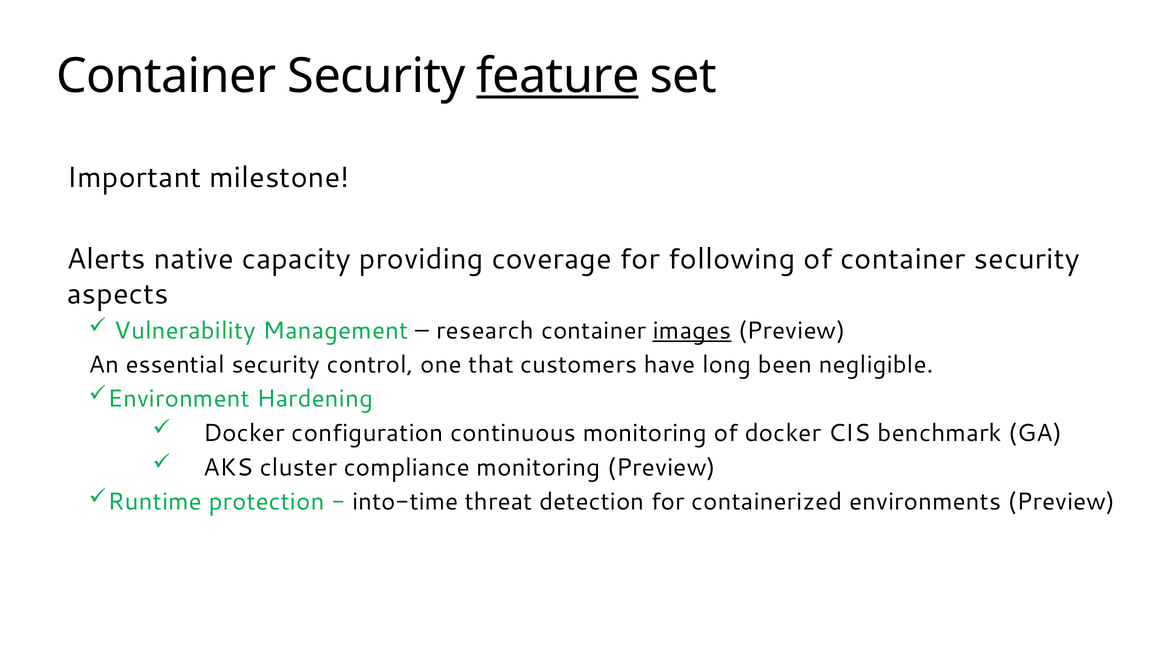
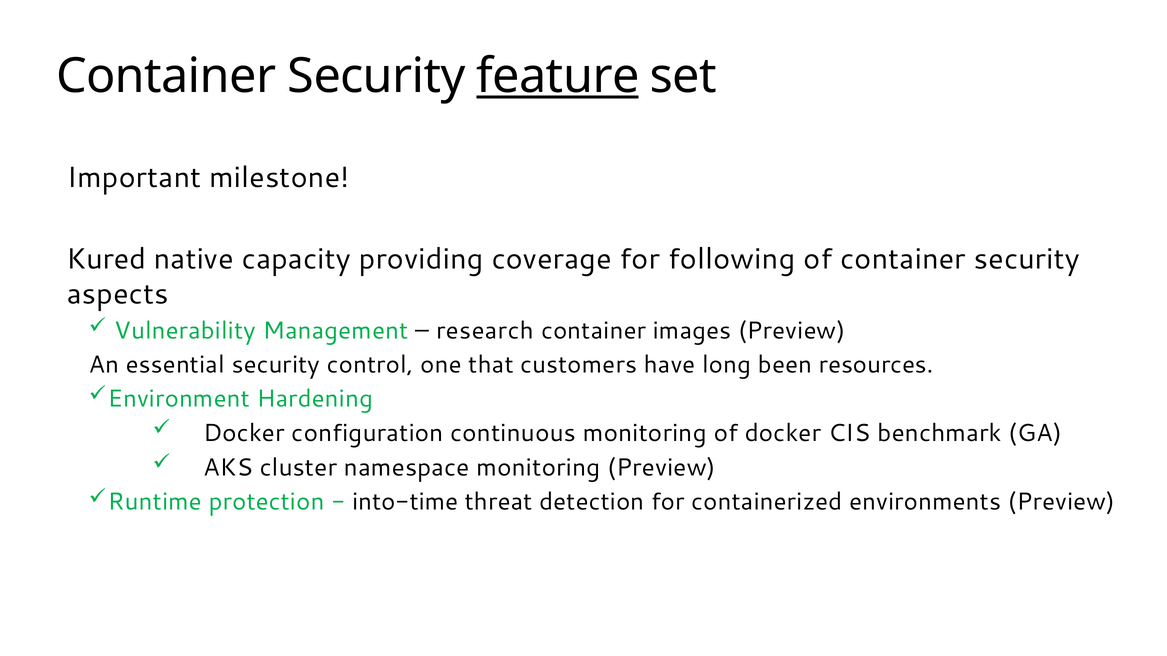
Alerts: Alerts -> Kured (106, 259)
images underline: present -> none (692, 331)
negligible: negligible -> resources (876, 365)
compliance: compliance -> namespace (407, 468)
